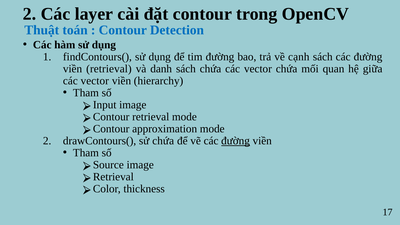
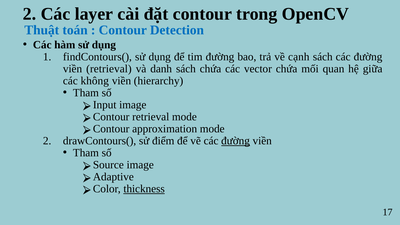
vector: vector -> không (95, 81)
sử chứa: chứa -> điểm (163, 141)
Retrieval: Retrieval -> Adaptive (113, 177)
thickness underline: none -> present (144, 189)
